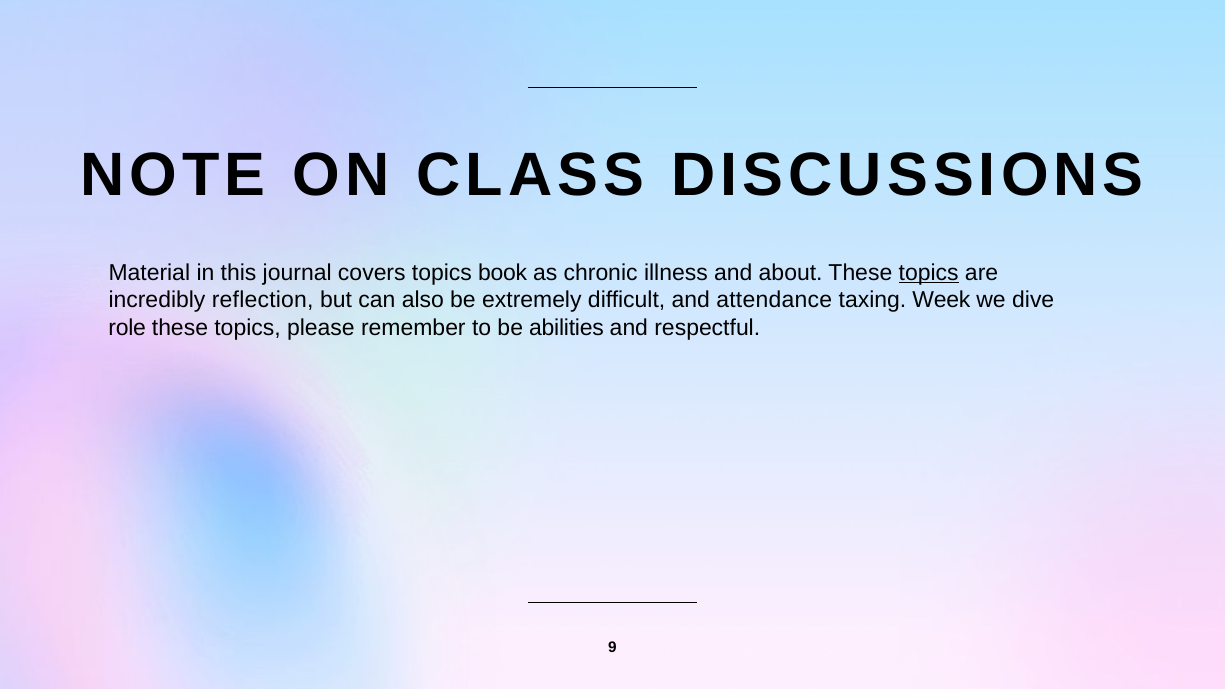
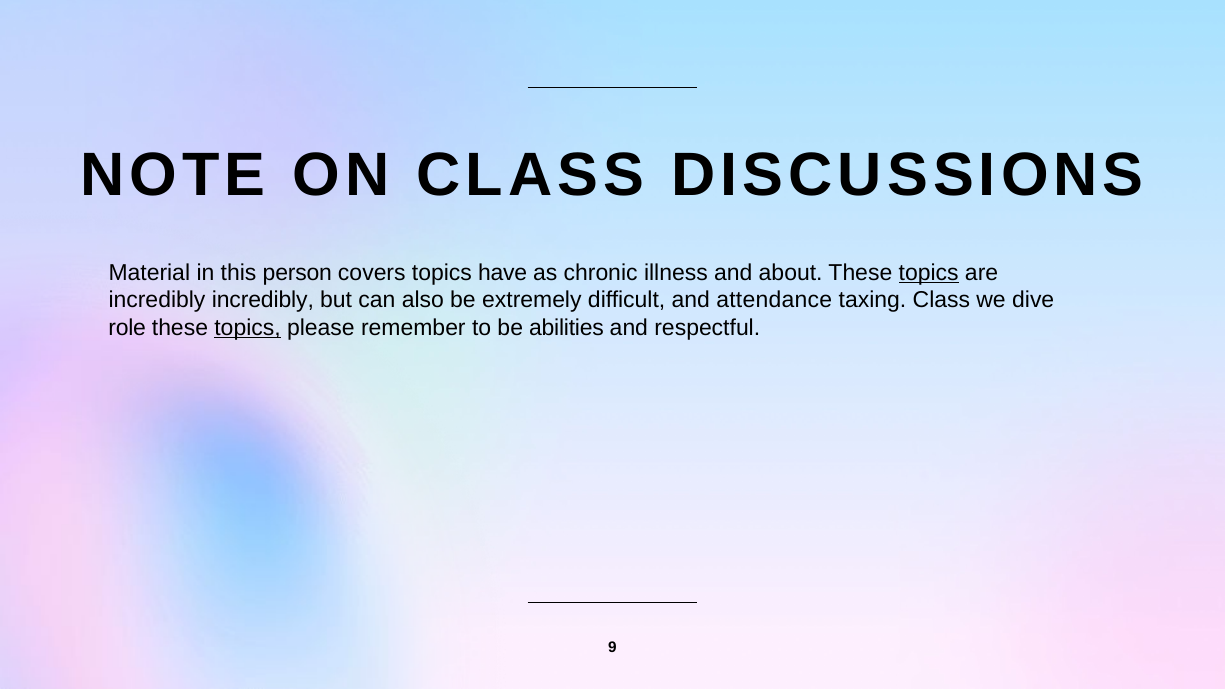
journal: journal -> person (297, 273)
book: book -> have (503, 273)
incredibly reflection: reflection -> incredibly (263, 300)
taxing Week: Week -> Class (941, 300)
topics underline: none -> present (248, 328)
